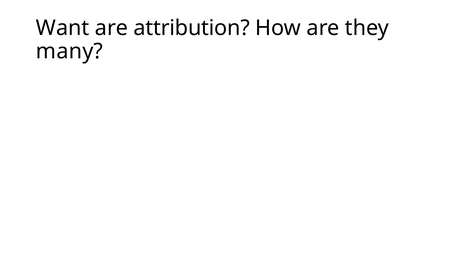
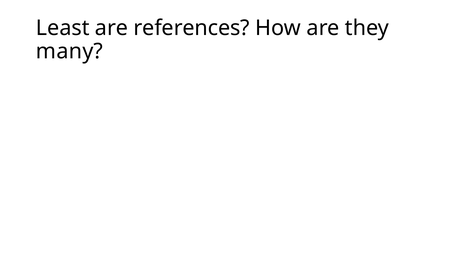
Want: Want -> Least (63, 28)
attribution: attribution -> references (192, 28)
